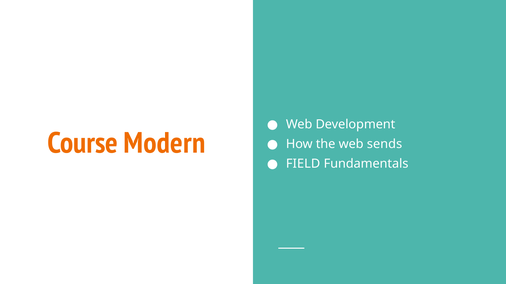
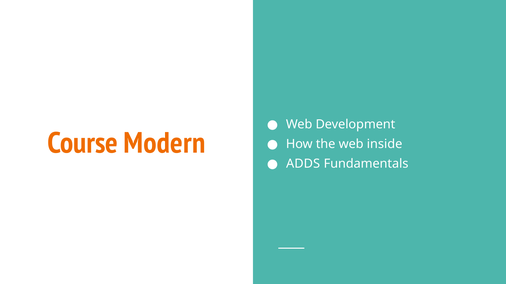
sends: sends -> inside (385, 144)
FIELD: FIELD -> ADDS (303, 164)
